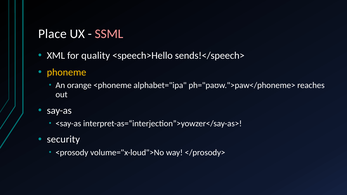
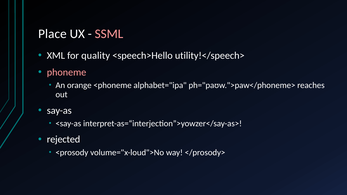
sends!</speech>: sends!</speech> -> utility!</speech> (210, 56)
phoneme colour: yellow -> pink (67, 72)
security: security -> rejected (63, 140)
